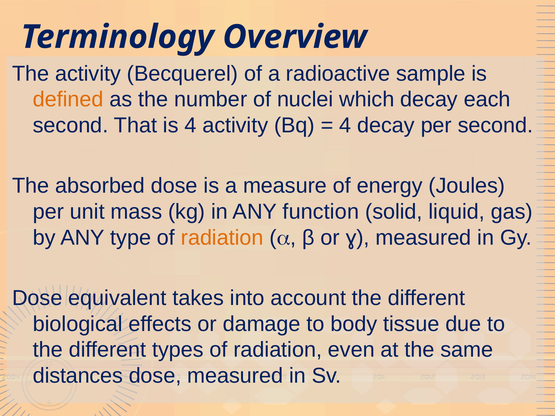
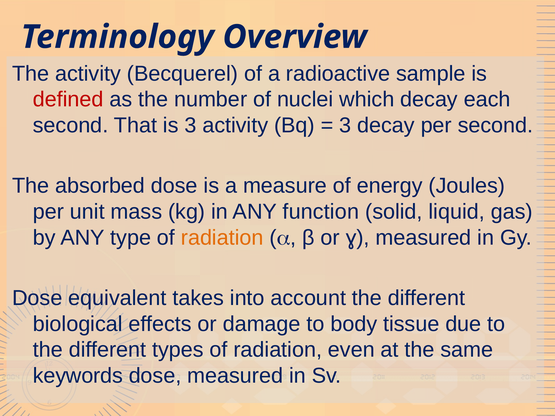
defined colour: orange -> red (68, 100)
is 4: 4 -> 3 (190, 125)
4: 4 -> 3 (345, 125)
distances: distances -> keywords (78, 376)
